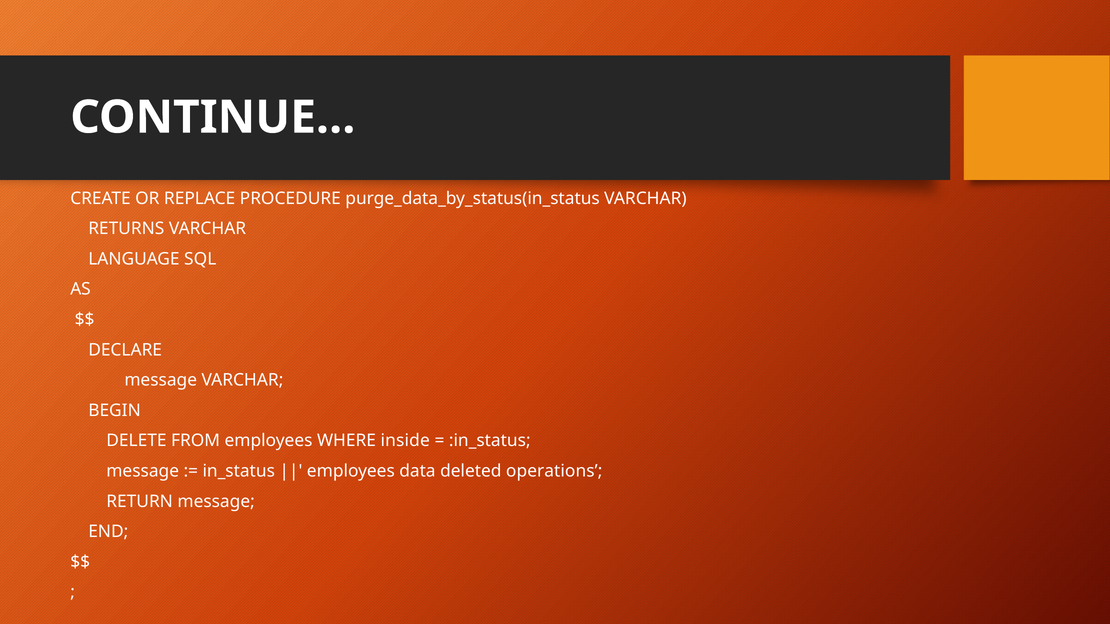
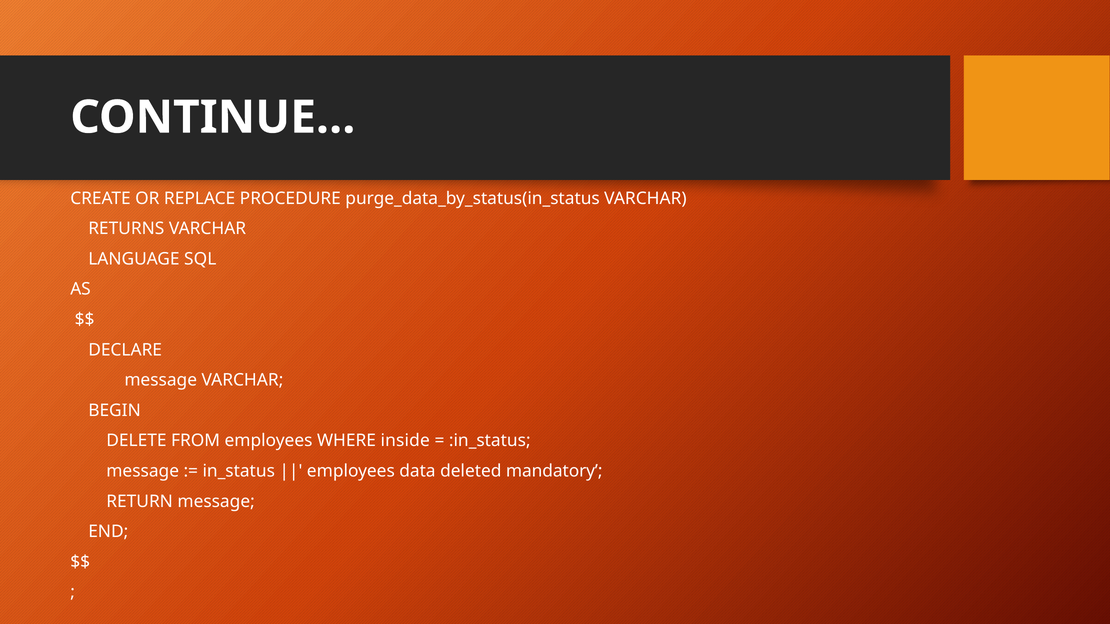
operations: operations -> mandatory (554, 471)
